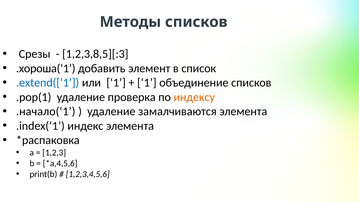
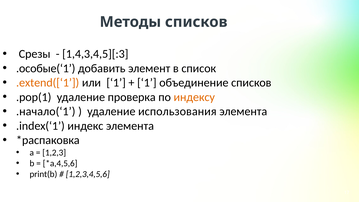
1,2,3,8,5][:3: 1,2,3,8,5][:3 -> 1,4,3,4,5][:3 (95, 54)
.хороша(‘1: .хороша(‘1 -> .особые(‘1 (46, 68)
.extend([‘1 colour: blue -> orange (48, 83)
замалчиваются: замалчиваются -> использования (177, 111)
